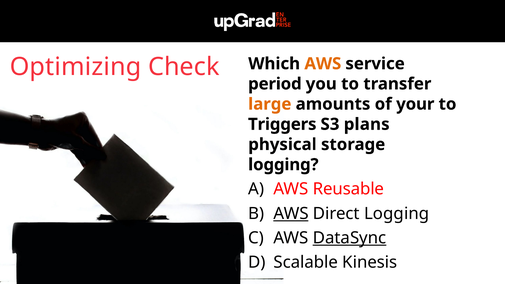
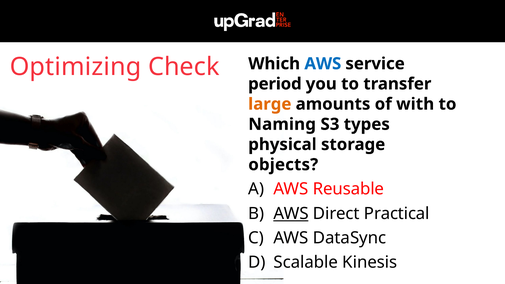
AWS colour: orange -> blue (323, 64)
your: your -> with (415, 104)
Triggers: Triggers -> Naming (282, 124)
plans: plans -> types (367, 124)
logging: logging -> objects (283, 165)
Direct Logging: Logging -> Practical (397, 214)
DataSync underline: present -> none (350, 238)
